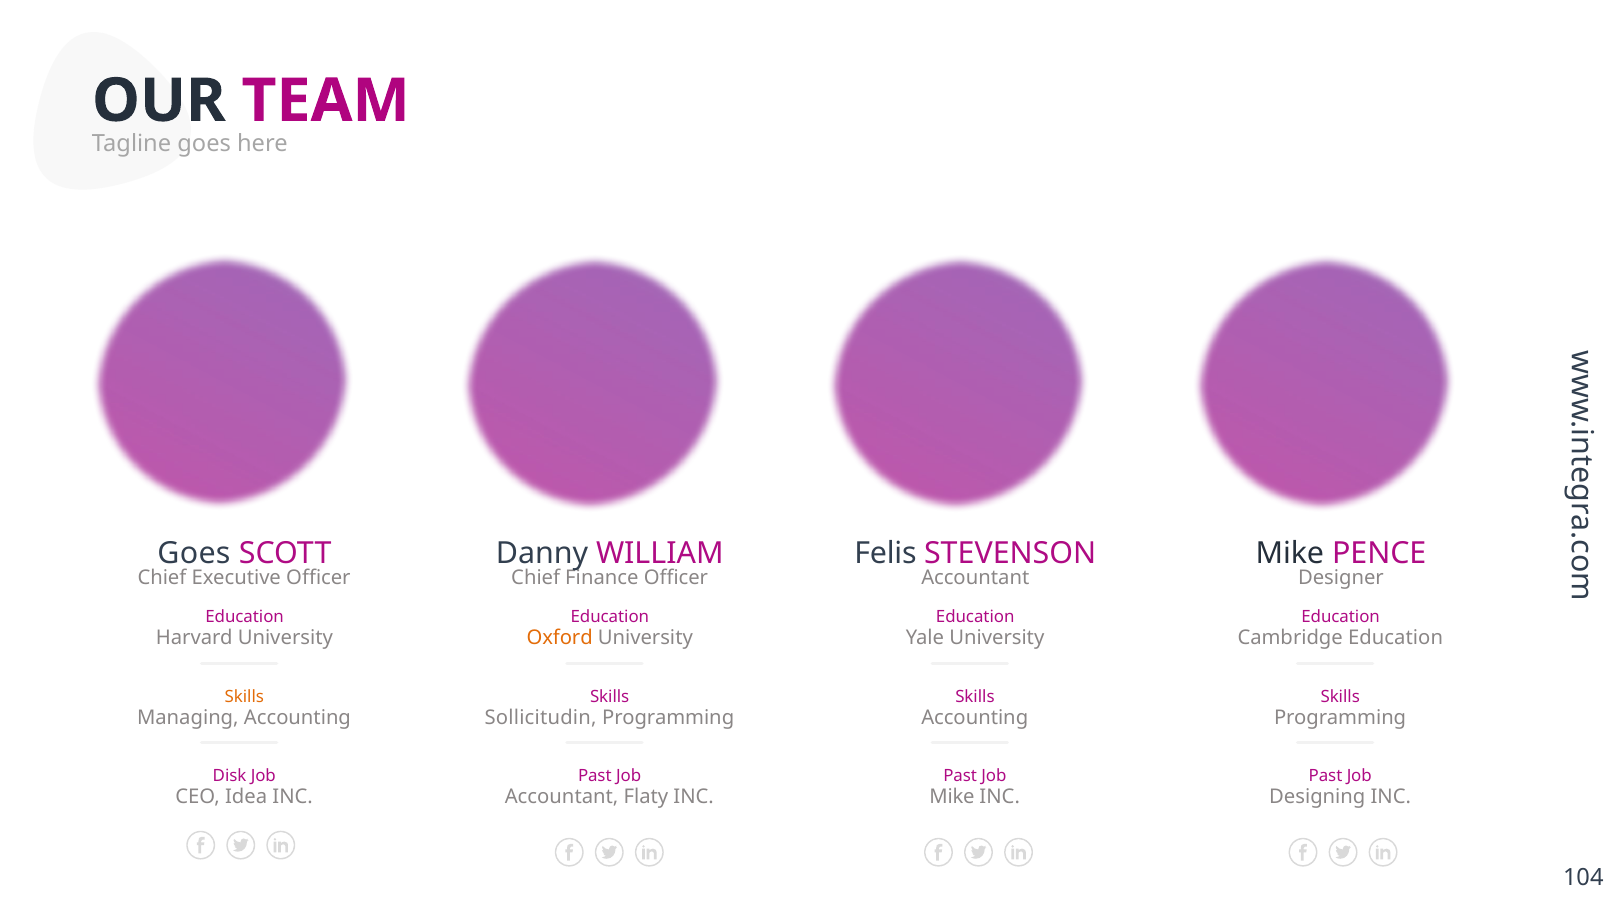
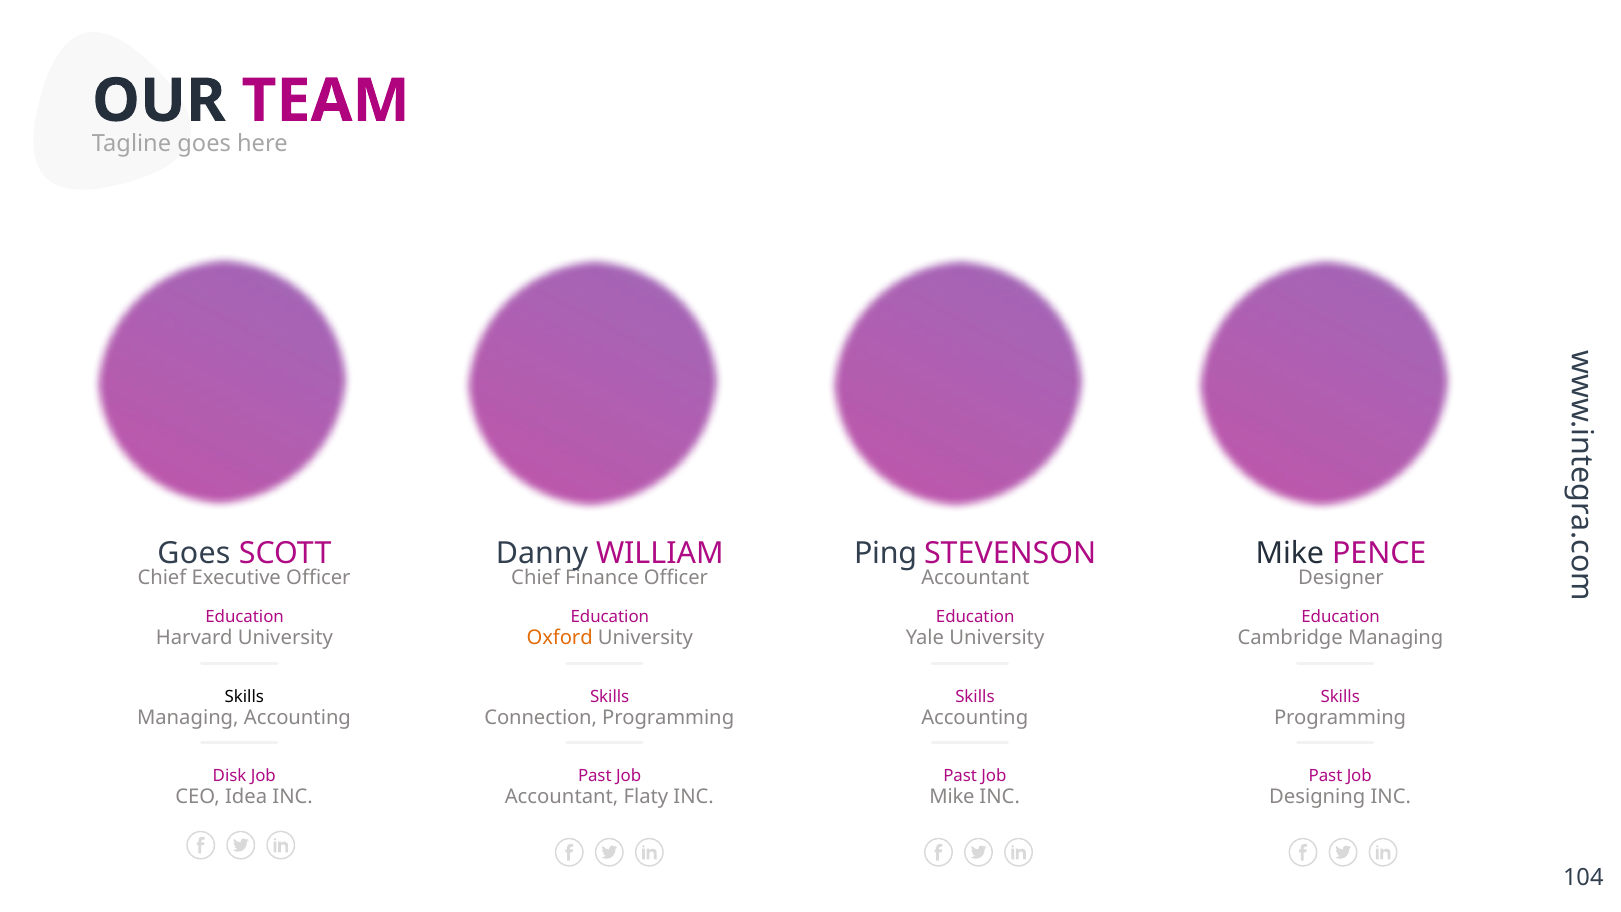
Felis: Felis -> Ping (886, 553)
Cambridge Education: Education -> Managing (1396, 638)
Skills colour: orange -> black (244, 697)
Sollicitudin: Sollicitudin -> Connection (541, 718)
